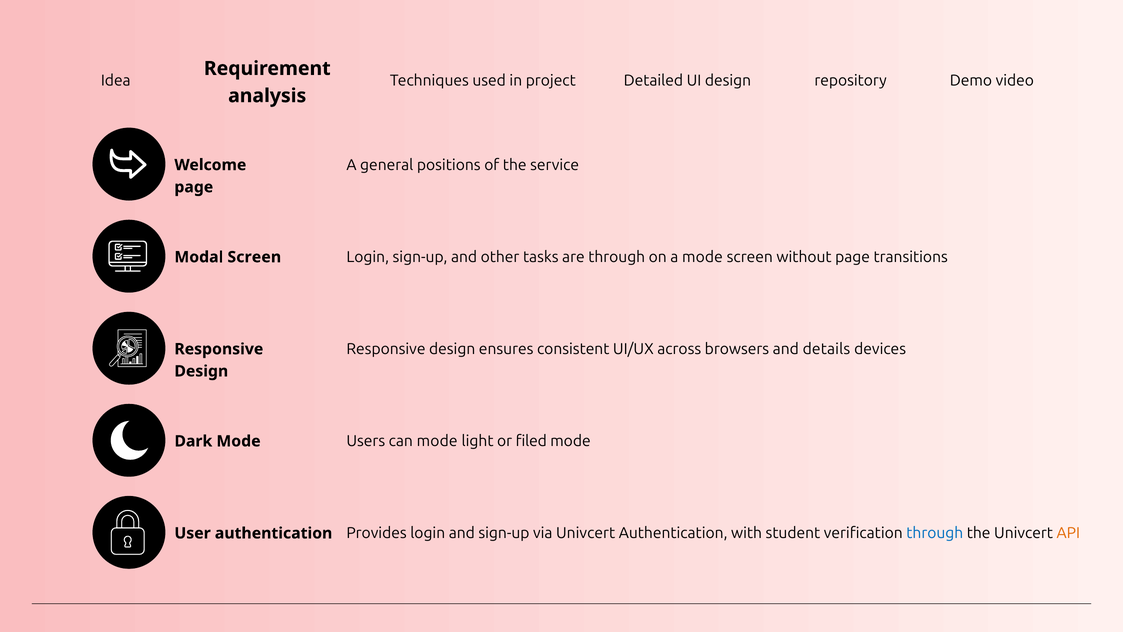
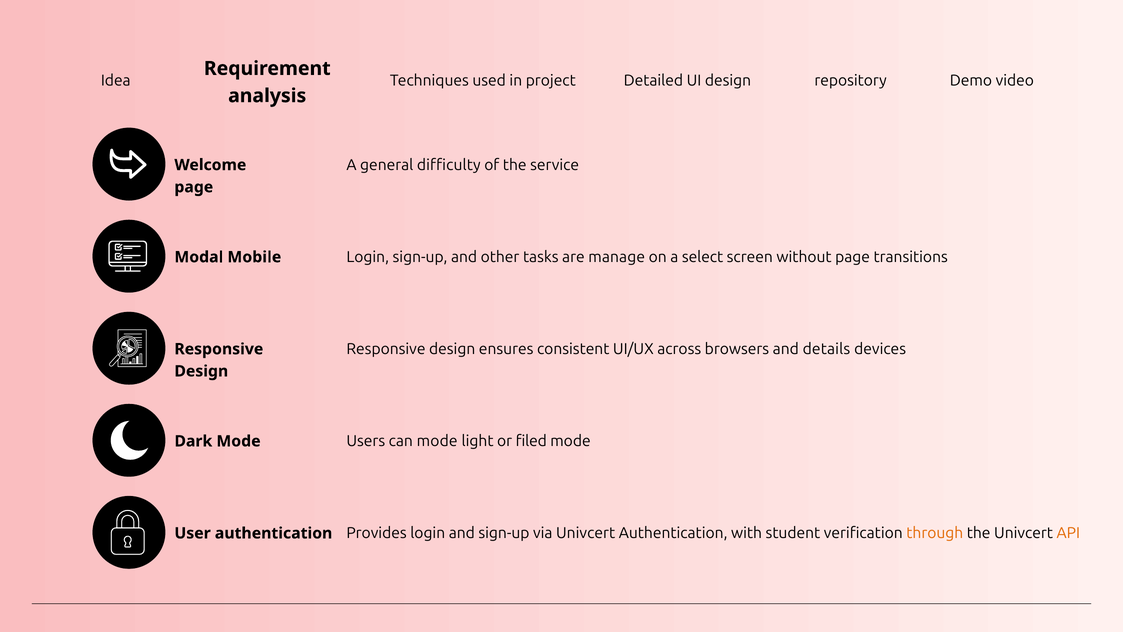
positions: positions -> difficulty (449, 165)
are through: through -> manage (617, 257)
a mode: mode -> select (703, 257)
Modal Screen: Screen -> Mobile (254, 257)
through colour: blue -> orange (935, 533)
